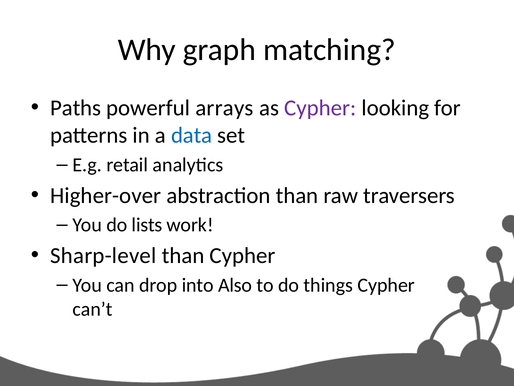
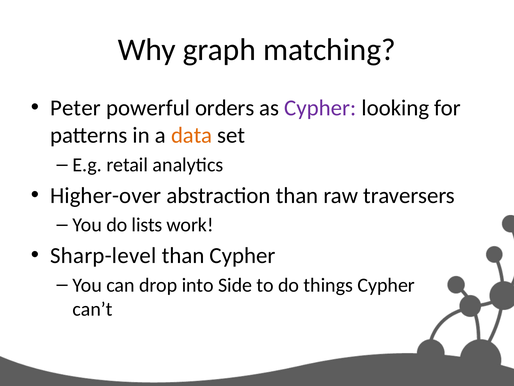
Paths: Paths -> Peter (76, 108)
arrays: arrays -> orders (225, 108)
data colour: blue -> orange (192, 135)
Also: Also -> Side (235, 285)
